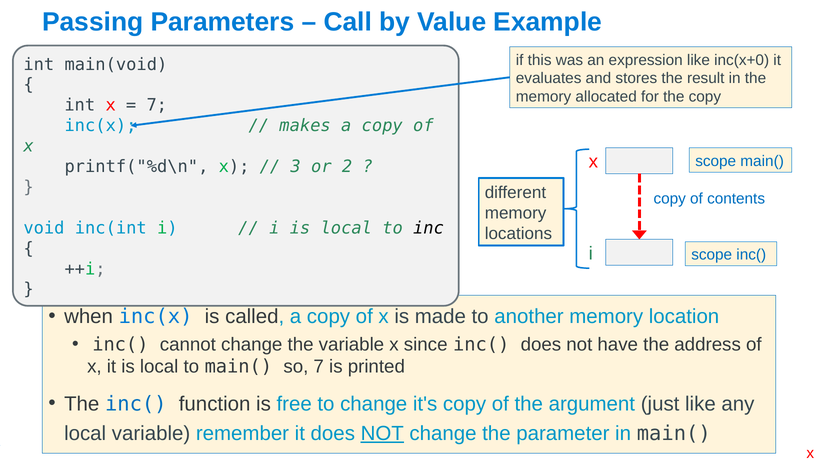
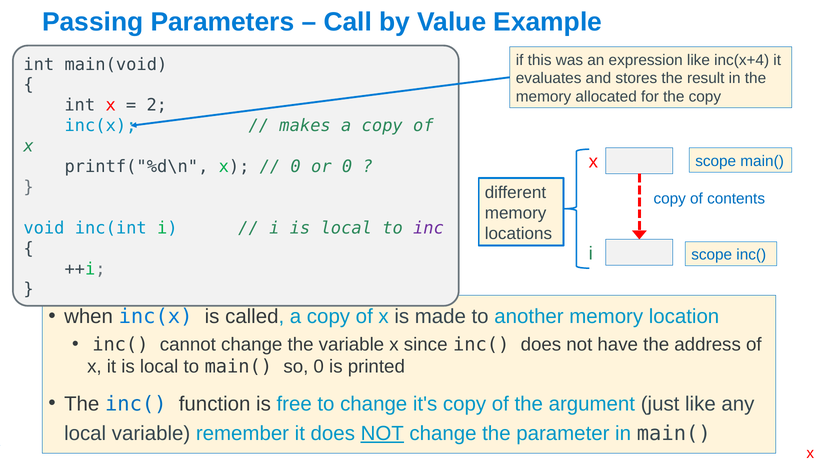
inc(x+0: inc(x+0 -> inc(x+4 (742, 60)
7: 7 -> 2 (157, 105)
3: 3 -> 0 (296, 167)
or 2: 2 -> 0 (347, 167)
inc colour: black -> purple (428, 228)
so 7: 7 -> 0 (319, 367)
